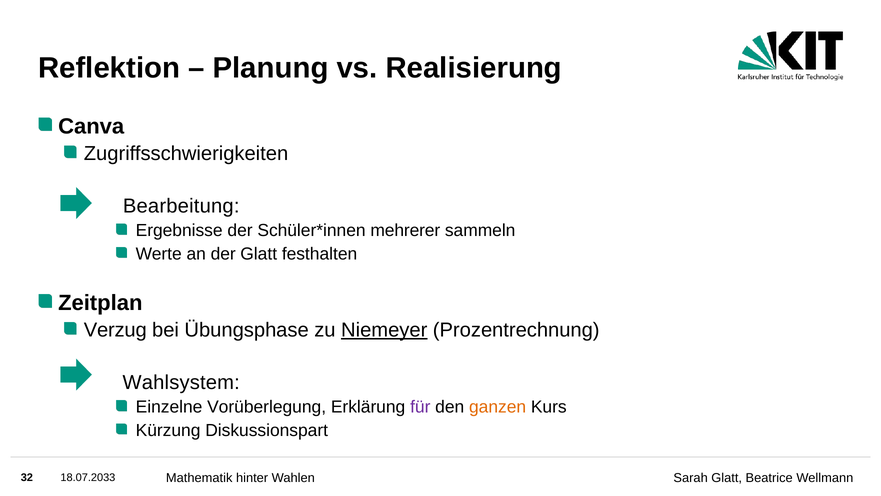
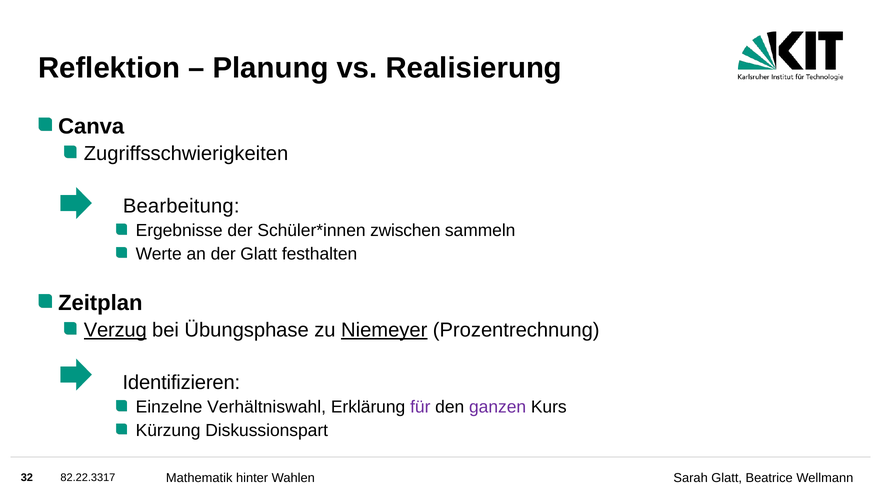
mehrerer: mehrerer -> zwischen (405, 230)
Verzug underline: none -> present (115, 330)
Wahlsystem: Wahlsystem -> Identifizieren (181, 382)
Vorüberlegung: Vorüberlegung -> Verhältniswahl (267, 407)
ganzen colour: orange -> purple (498, 407)
18.07.2033: 18.07.2033 -> 82.22.3317 (88, 477)
